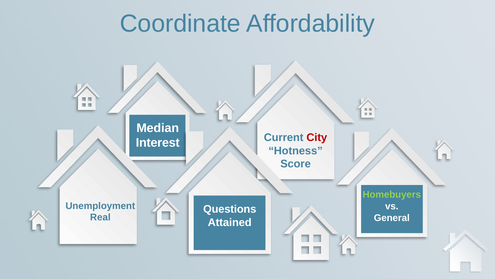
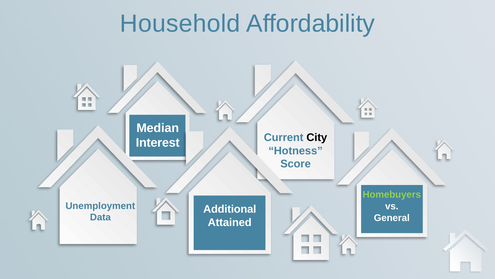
Coordinate: Coordinate -> Household (180, 24)
City colour: red -> black (317, 137)
Questions: Questions -> Additional (230, 209)
Real: Real -> Data (100, 217)
